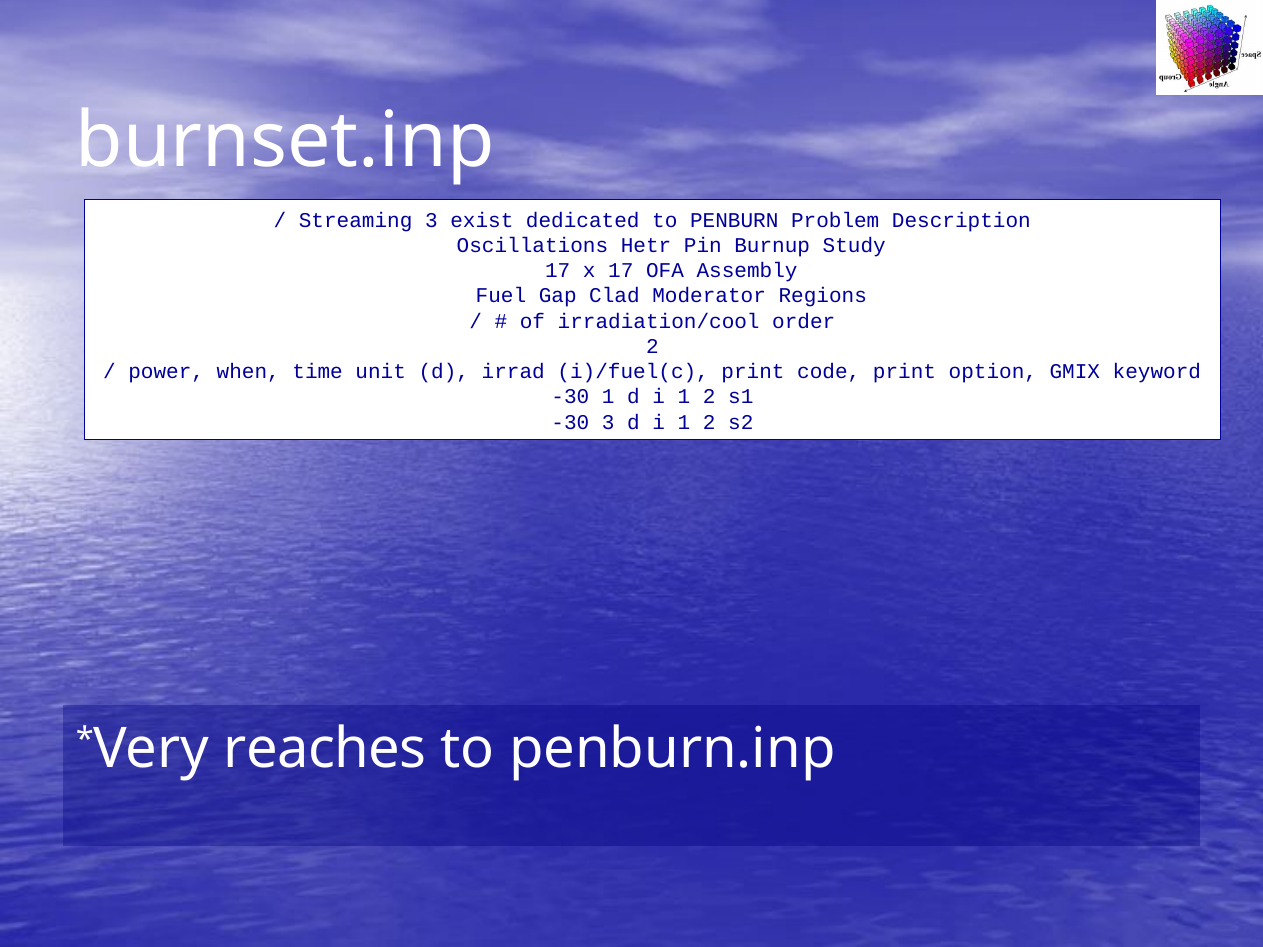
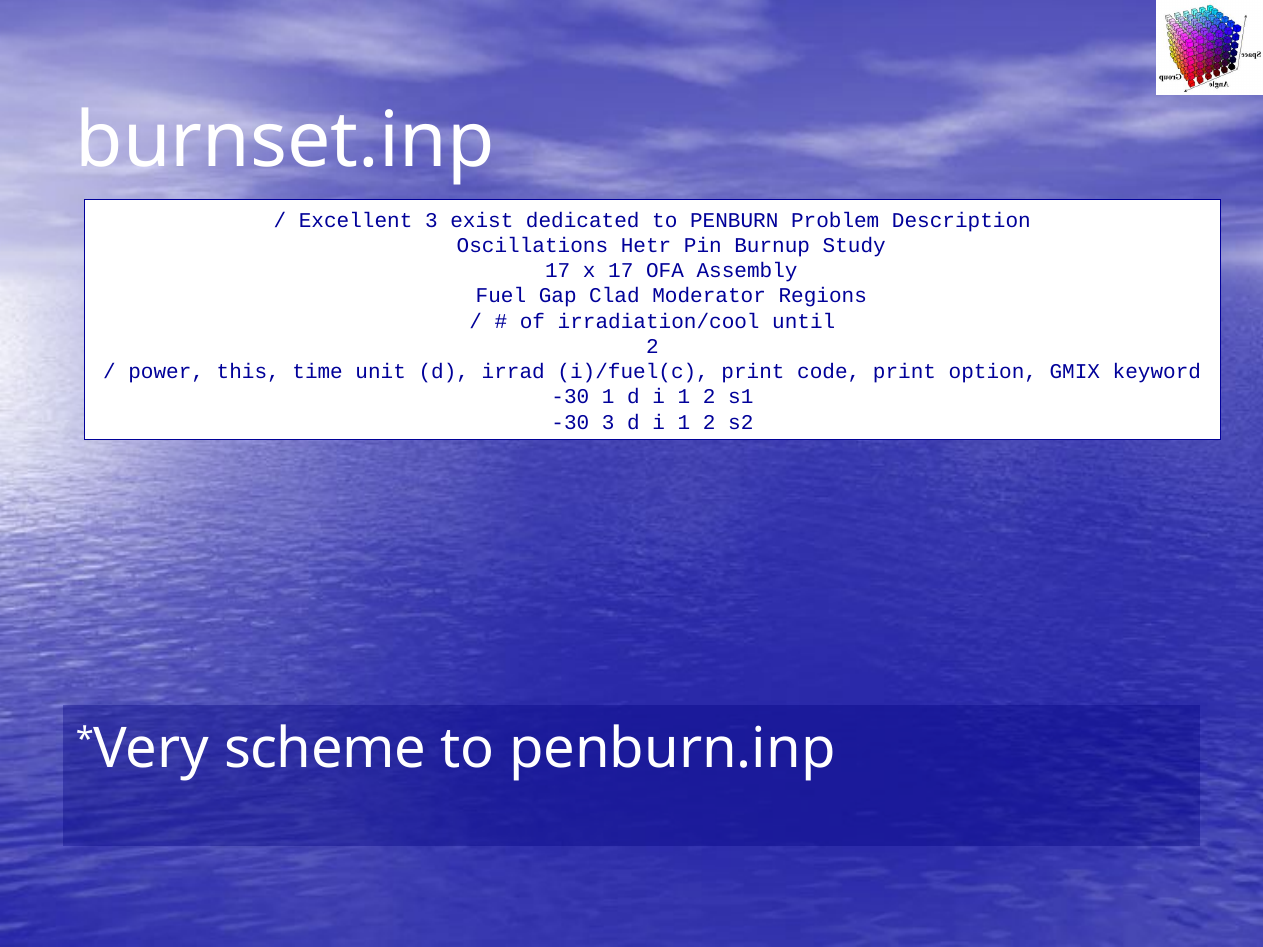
Streaming: Streaming -> Excellent (356, 220)
order: order -> until (804, 321)
when: when -> this (248, 372)
reaches: reaches -> scheme (325, 749)
